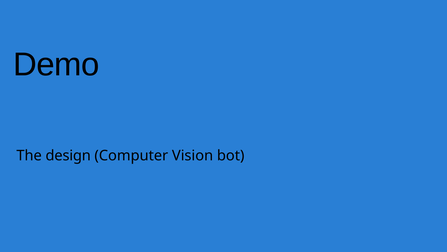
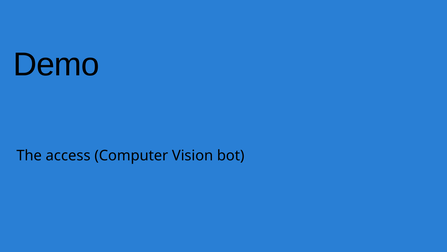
design: design -> access (68, 155)
